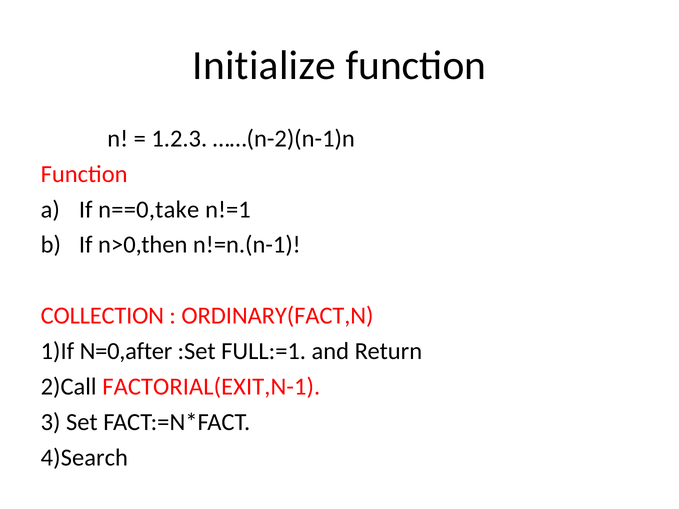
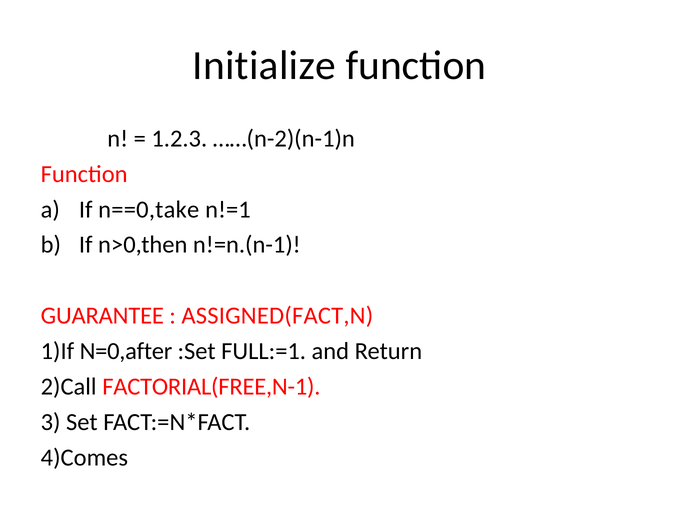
COLLECTION: COLLECTION -> GUARANTEE (102, 316)
ORDINARY(FACT,N: ORDINARY(FACT,N -> ASSIGNED(FACT,N (277, 316)
FACTORIAL(EXIT,N-1: FACTORIAL(EXIT,N-1 -> FACTORIAL(FREE,N-1 (211, 387)
4)Search: 4)Search -> 4)Comes (84, 458)
